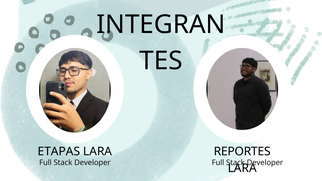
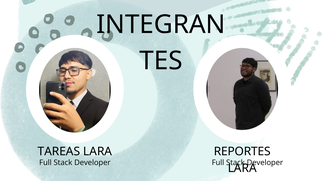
ETAPAS: ETAPAS -> TAREAS (59, 152)
